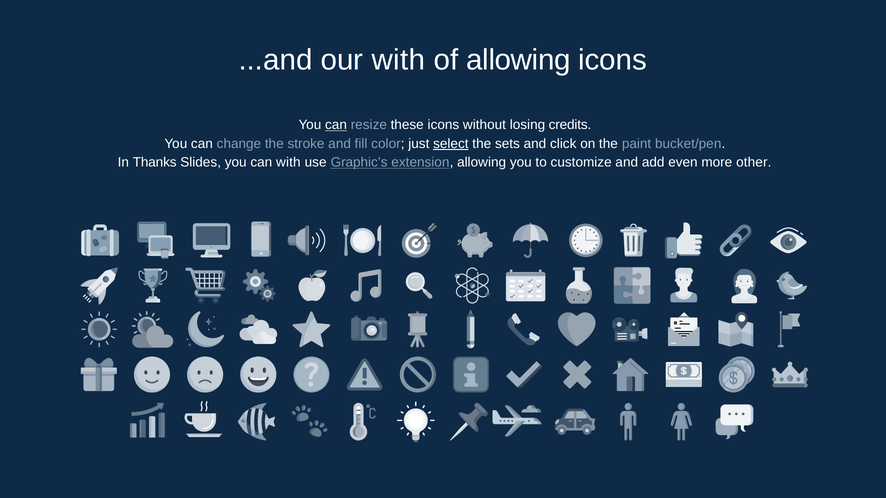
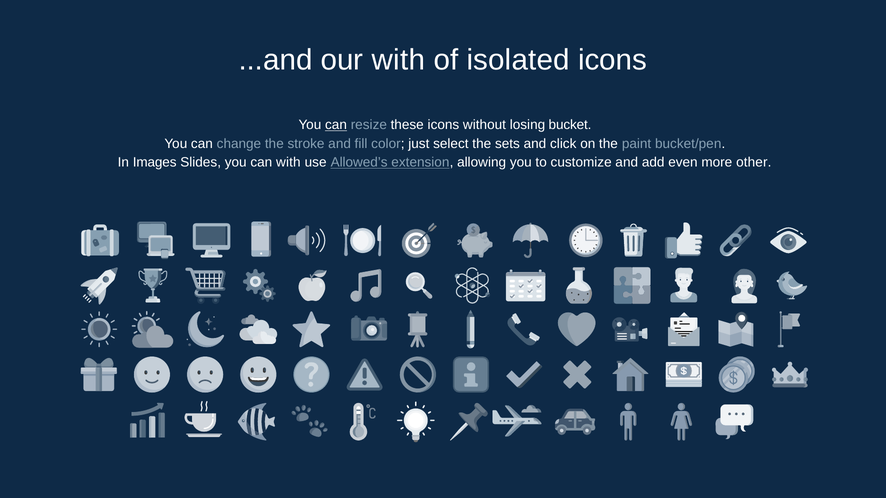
of allowing: allowing -> isolated (518, 60)
credits: credits -> bucket (570, 125)
select underline: present -> none (451, 144)
Thanks: Thanks -> Images (155, 162)
Graphic’s: Graphic’s -> Allowed’s (359, 162)
